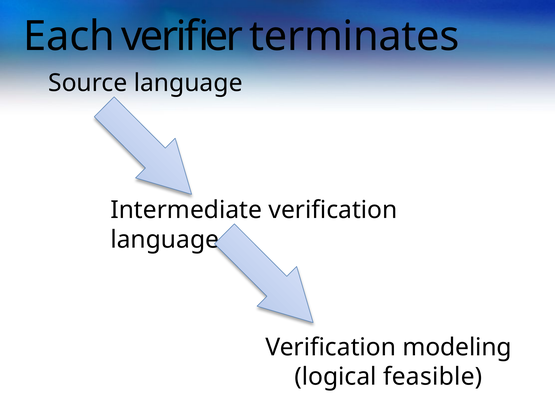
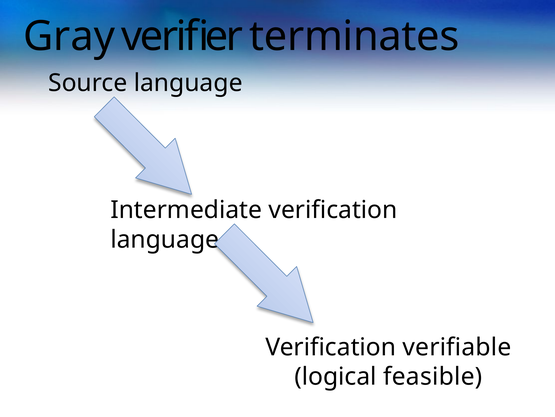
Each: Each -> Gray (69, 36)
modeling: modeling -> verifiable (457, 347)
